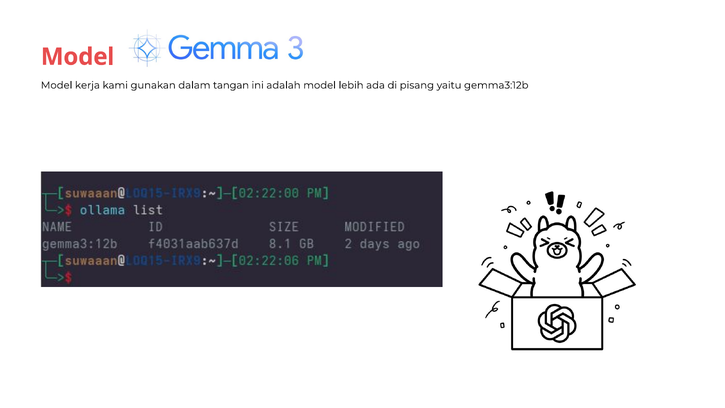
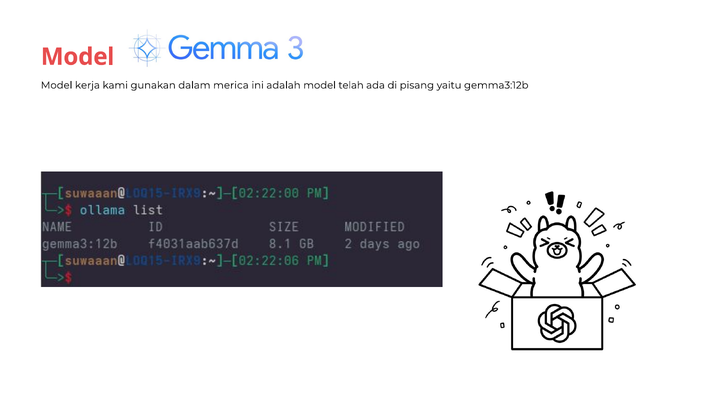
tangan: tangan -> merica (231, 85)
lebih: lebih -> telah (351, 85)
